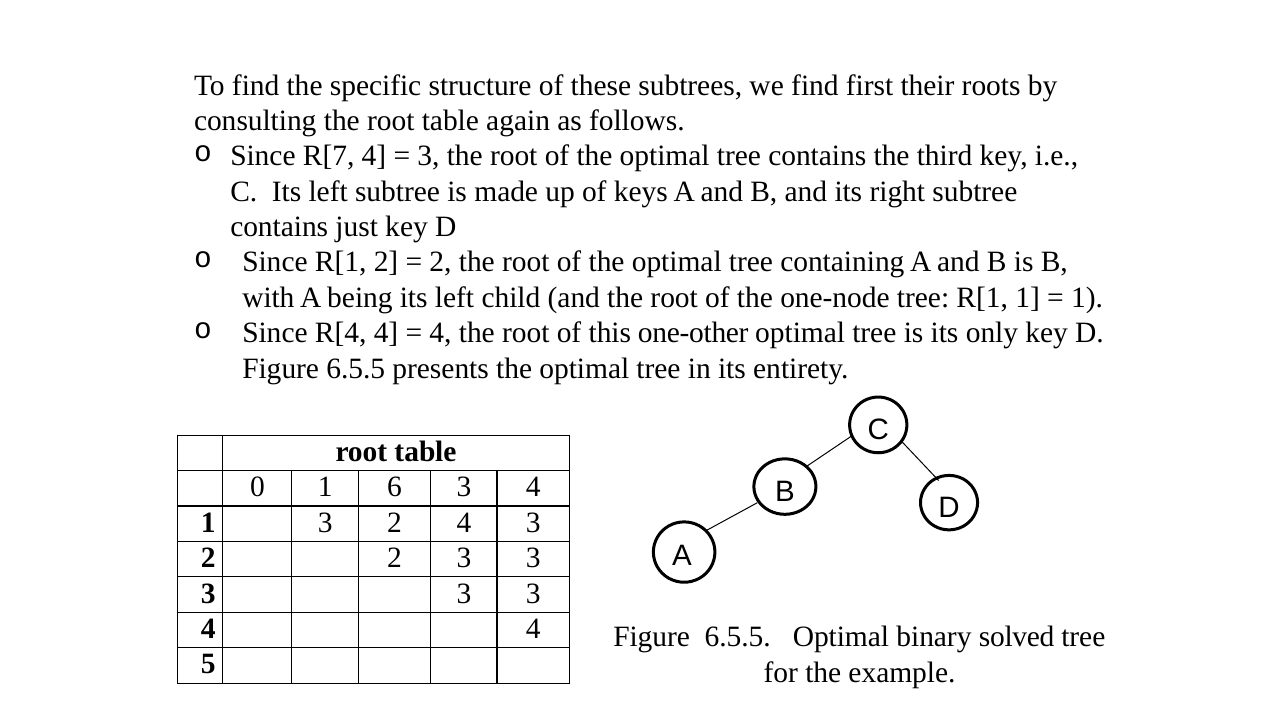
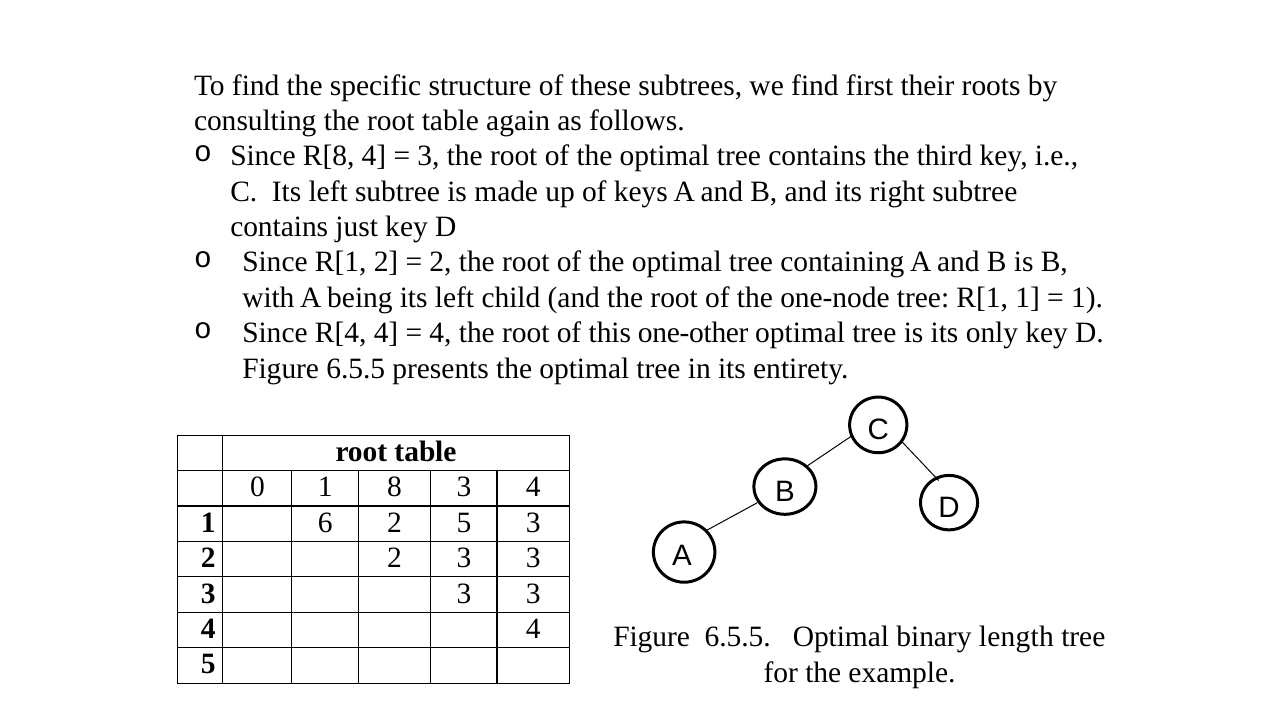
R[7: R[7 -> R[8 (329, 156)
6: 6 -> 8 (395, 487)
1 3: 3 -> 6 (325, 522)
2 4: 4 -> 5 (464, 522)
solved: solved -> length (1016, 637)
